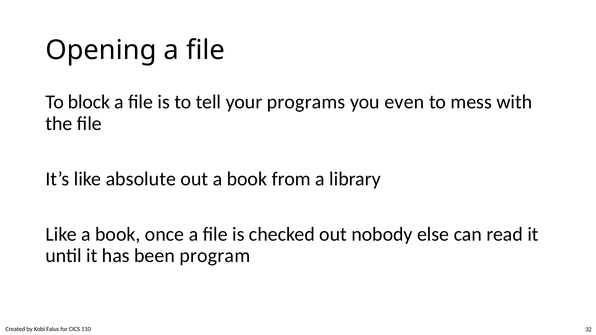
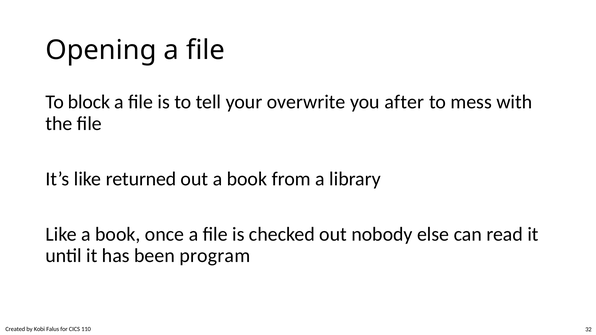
programs: programs -> overwrite (306, 102)
even: even -> after (404, 102)
absolute: absolute -> returned (141, 179)
